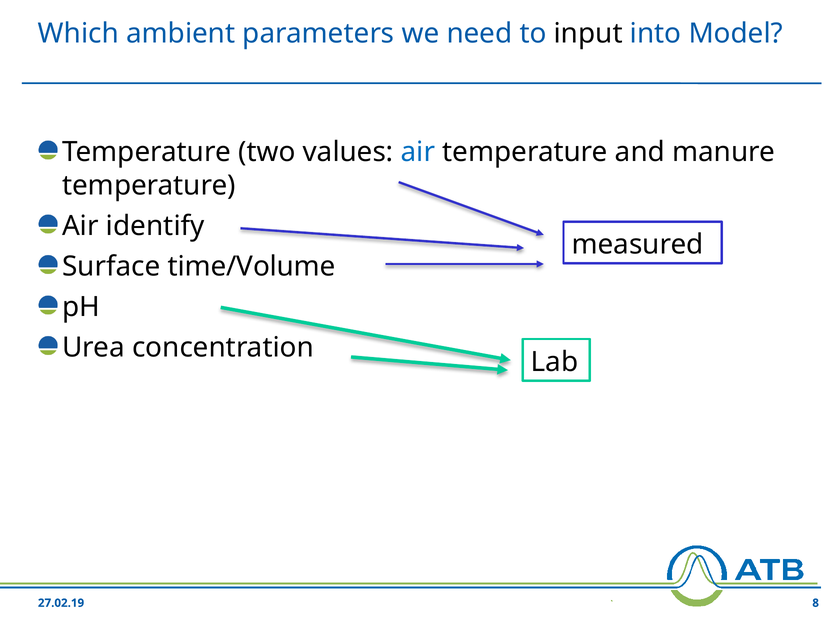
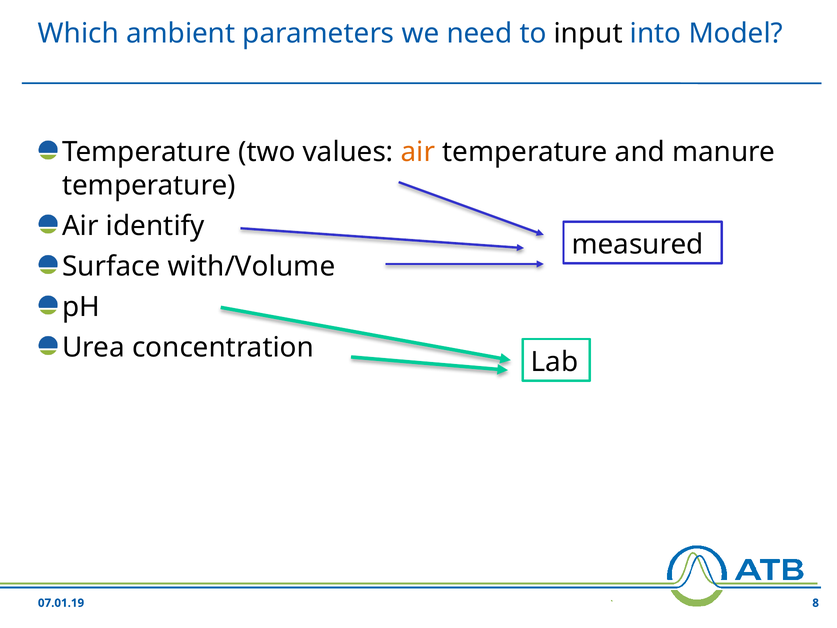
air colour: blue -> orange (418, 152)
time/Volume: time/Volume -> with/Volume (252, 267)
27.02.19: 27.02.19 -> 07.01.19 (61, 603)
